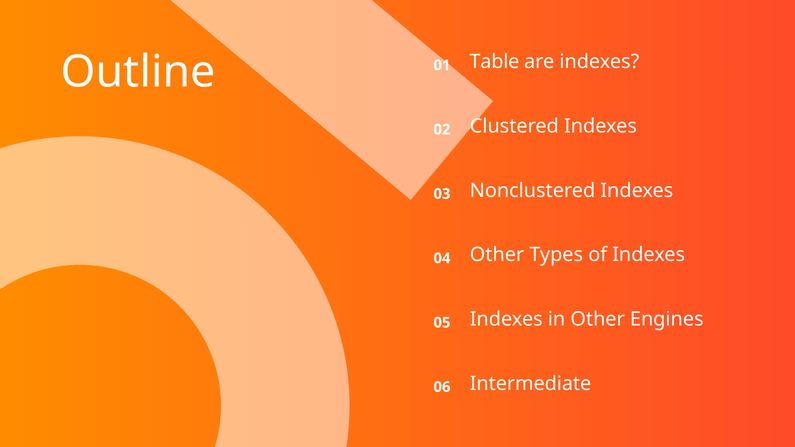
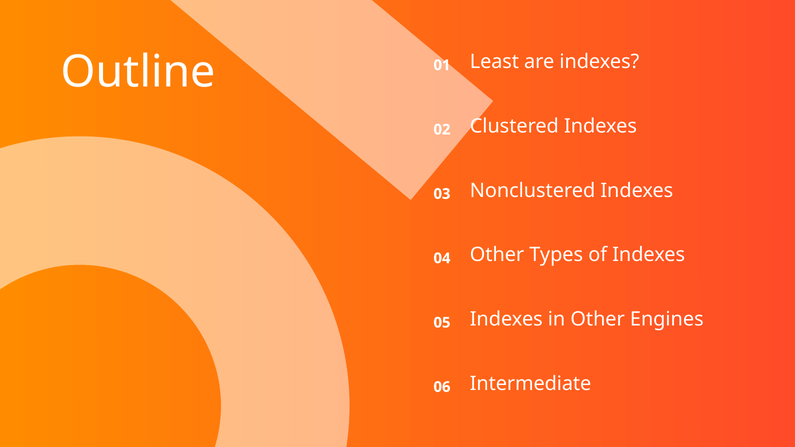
Table: Table -> Least (494, 62)
